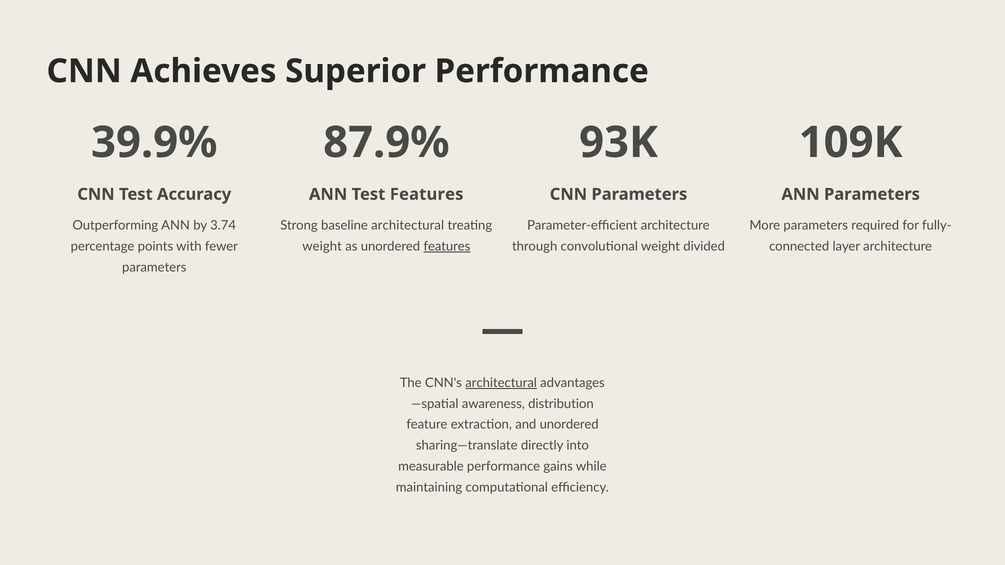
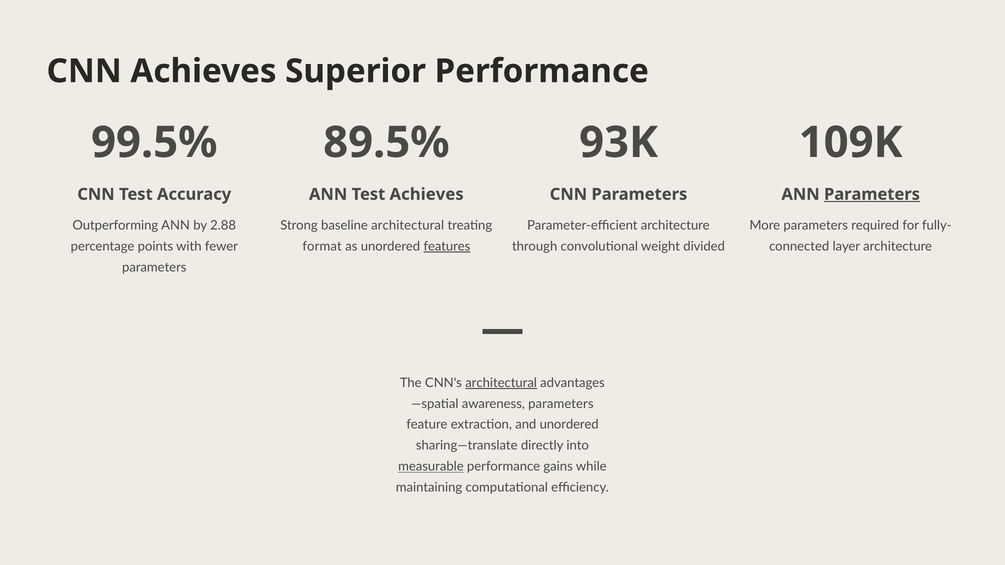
39.9%: 39.9% -> 99.5% (154, 143)
87.9%: 87.9% -> 89.5% (386, 143)
Test Features: Features -> Achieves (427, 194)
Parameters underline: none -> present (872, 194)
3.74: 3.74 -> 2.88 (223, 225)
weight: weight -> format (322, 246)
awareness distribution: distribution -> parameters (561, 404)
measurable underline: none -> present (431, 467)
